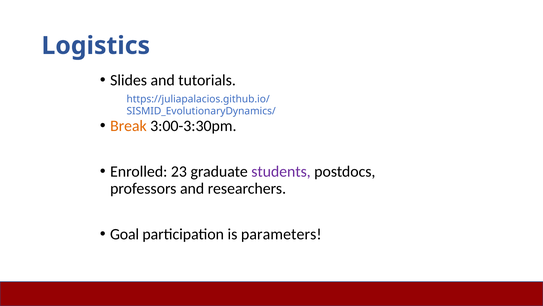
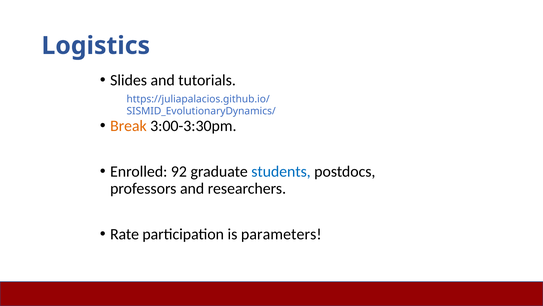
23: 23 -> 92 (179, 171)
students colour: purple -> blue (281, 171)
Goal: Goal -> Rate (125, 234)
